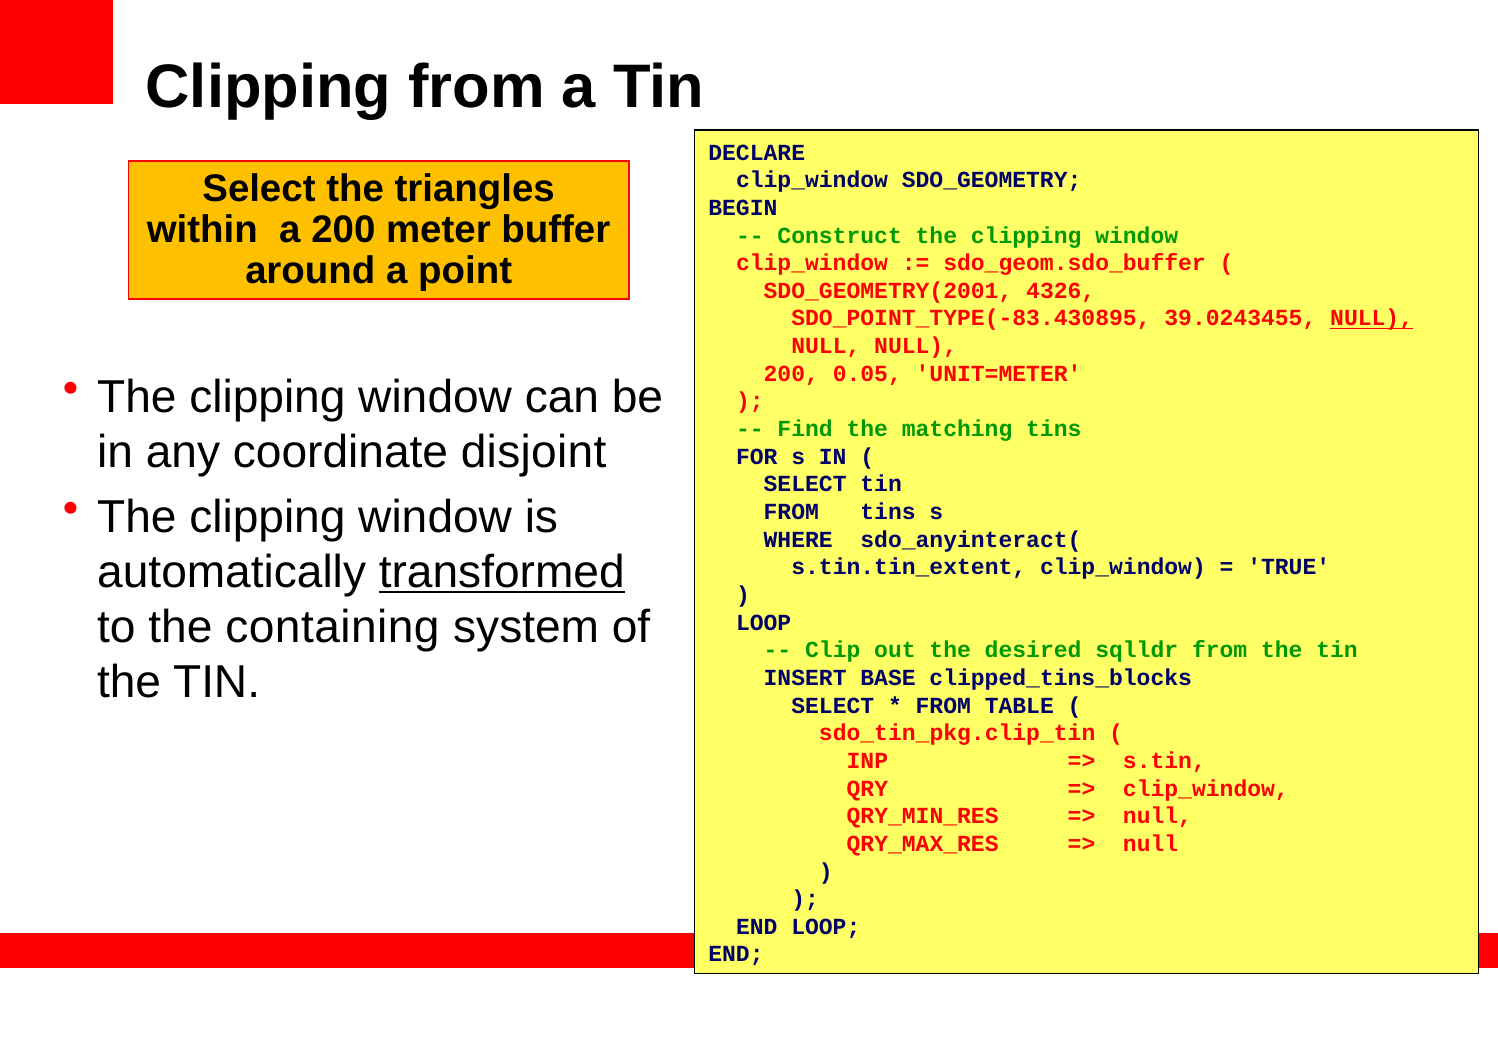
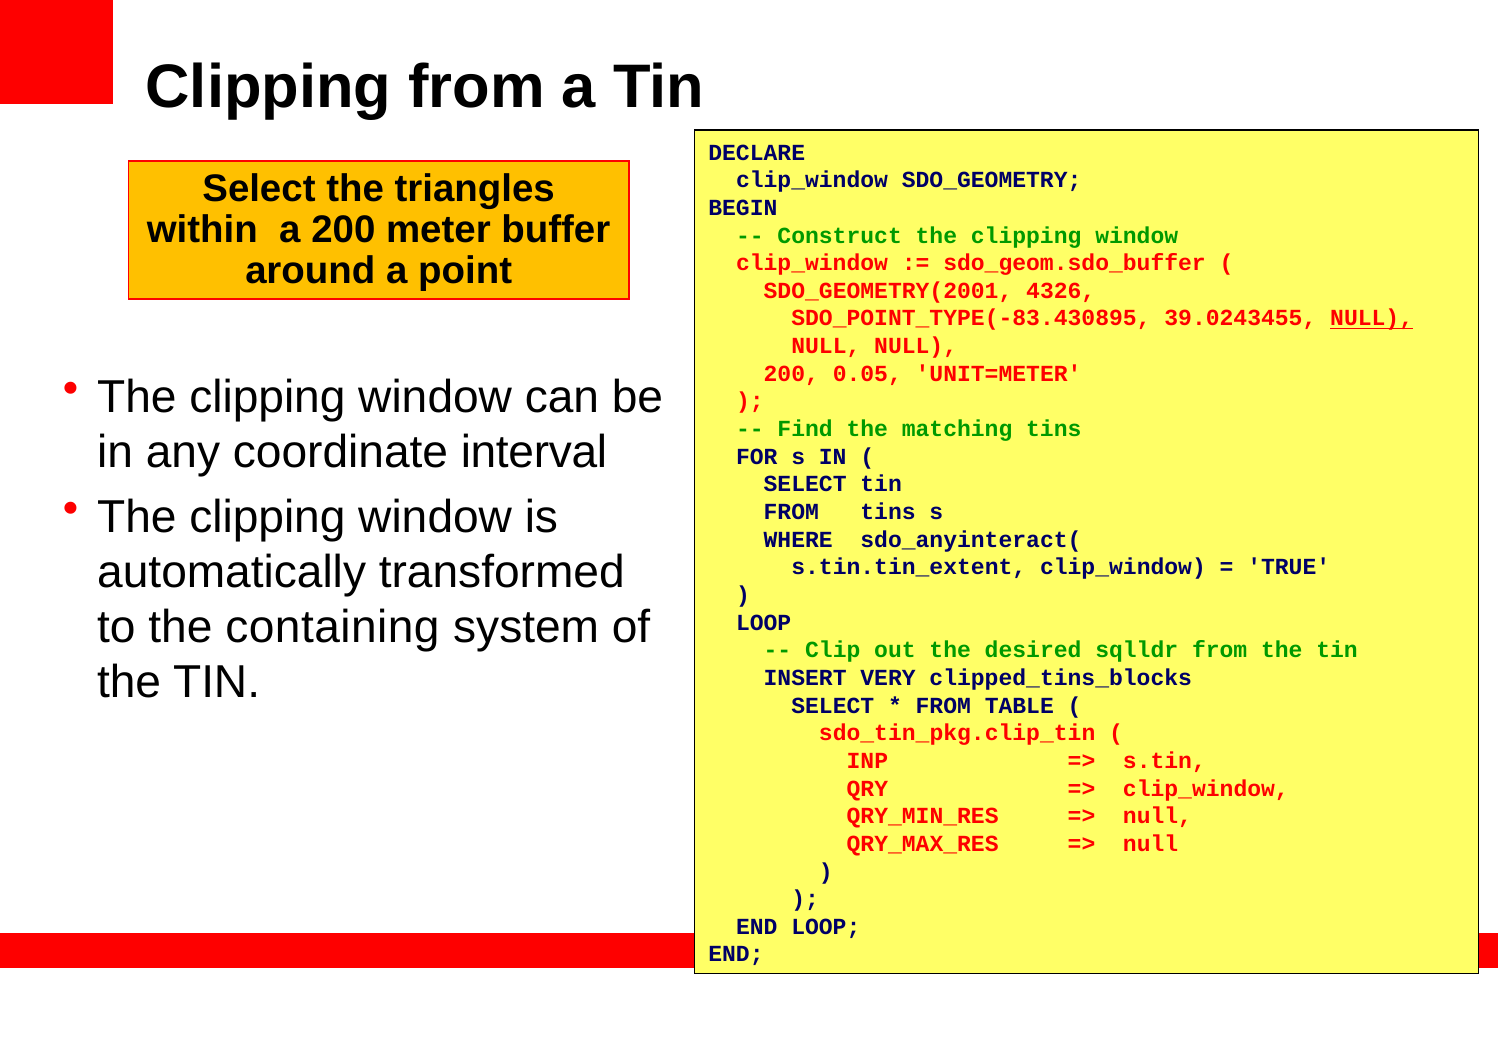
disjoint: disjoint -> interval (534, 452)
transformed underline: present -> none (502, 572)
BASE: BASE -> VERY (888, 678)
